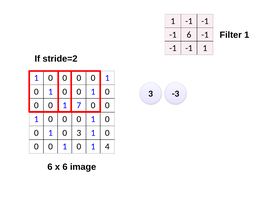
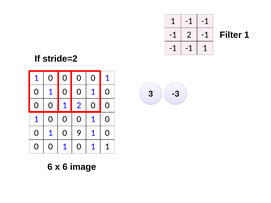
-1 6: 6 -> 2 (189, 35)
1 7: 7 -> 2 (79, 106)
0 3: 3 -> 9 (79, 133)
1 4: 4 -> 1 (107, 147)
